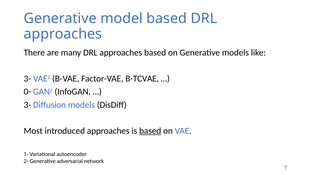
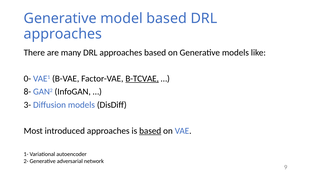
3-: 3- -> 0- (27, 79)
B-TCVAE underline: none -> present (142, 79)
0-: 0- -> 8- (27, 92)
